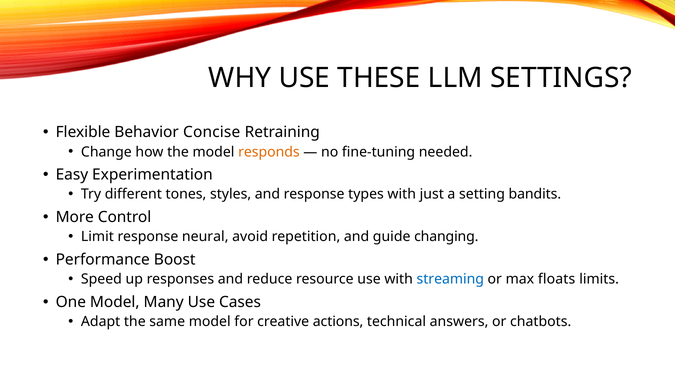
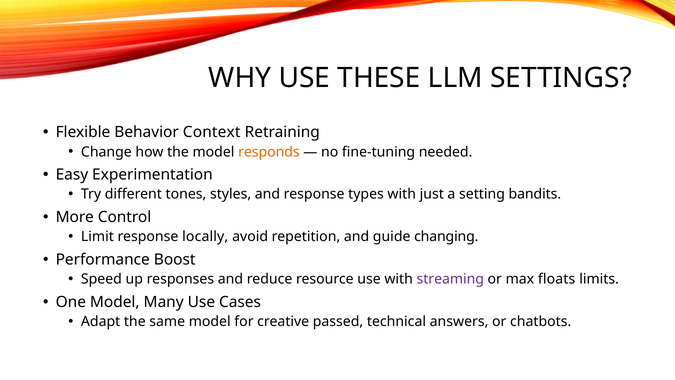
Concise: Concise -> Context (212, 132)
neural: neural -> locally (205, 237)
streaming colour: blue -> purple (450, 279)
actions: actions -> passed (338, 321)
